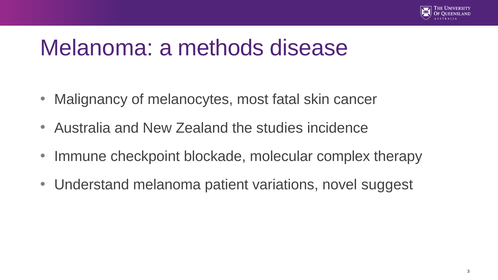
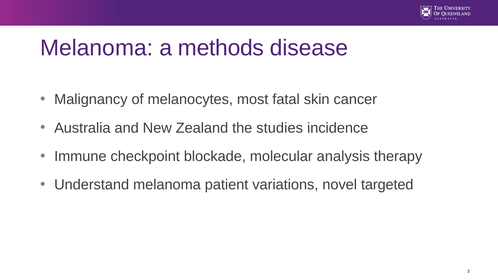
complex: complex -> analysis (343, 156)
suggest: suggest -> targeted (387, 185)
